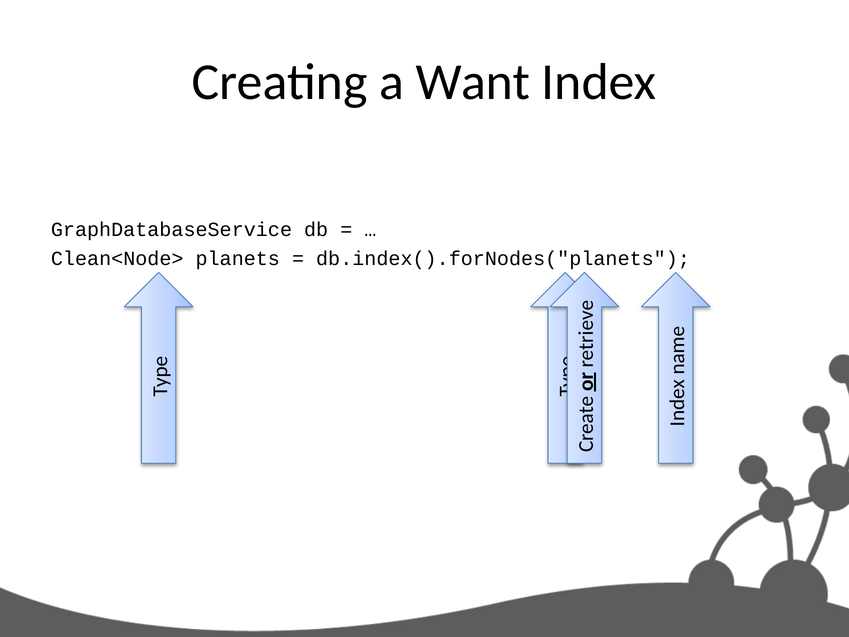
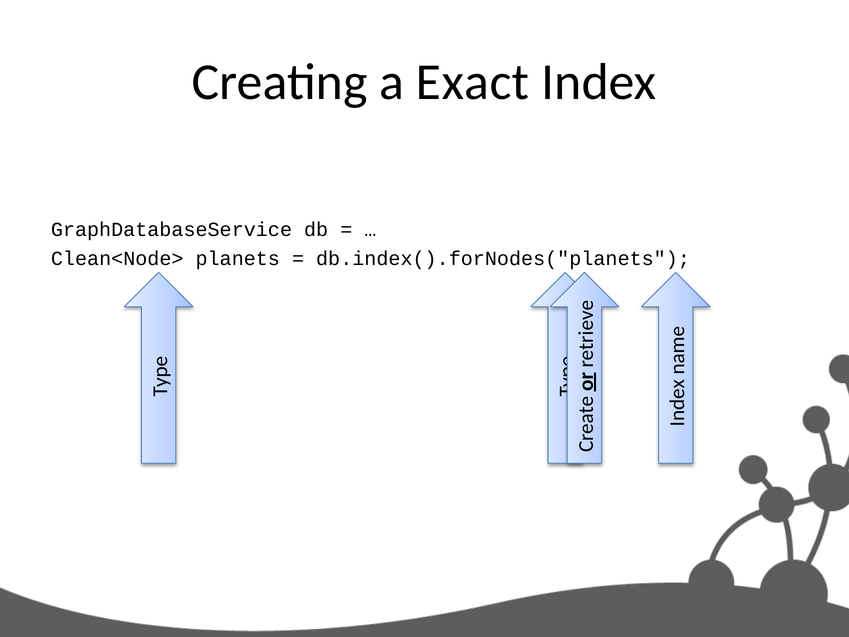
Want: Want -> Exact (473, 82)
